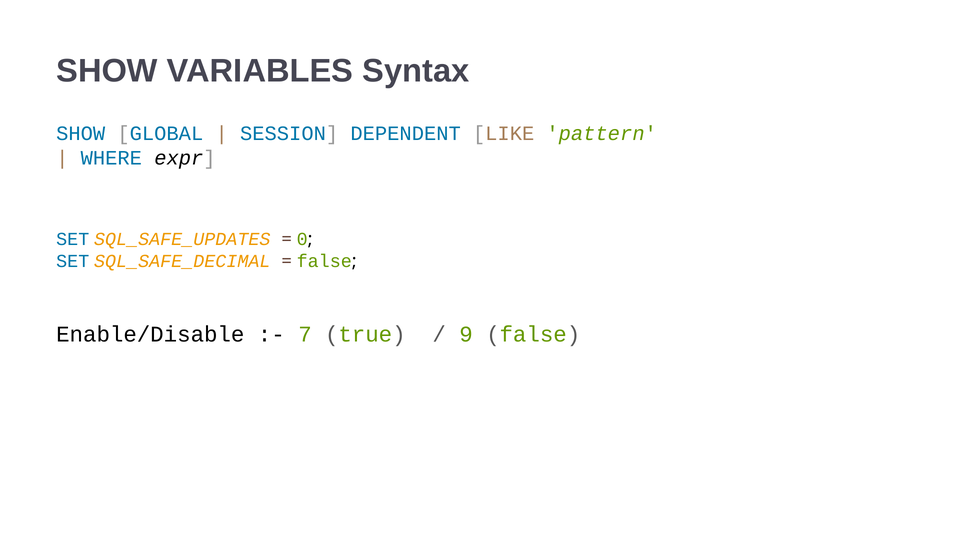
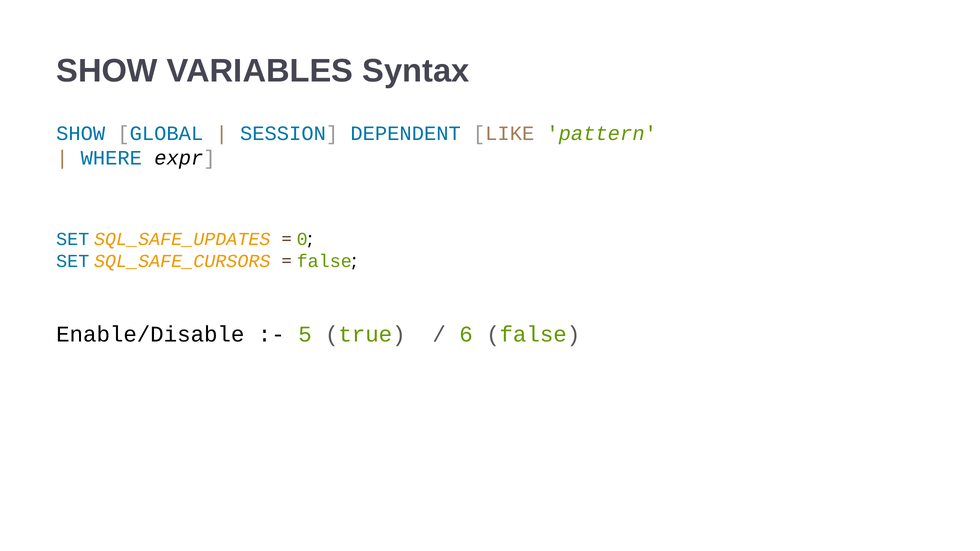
SQL_SAFE_DECIMAL: SQL_SAFE_DECIMAL -> SQL_SAFE_CURSORS (182, 261)
7: 7 -> 5 (305, 334)
9: 9 -> 6 (466, 334)
